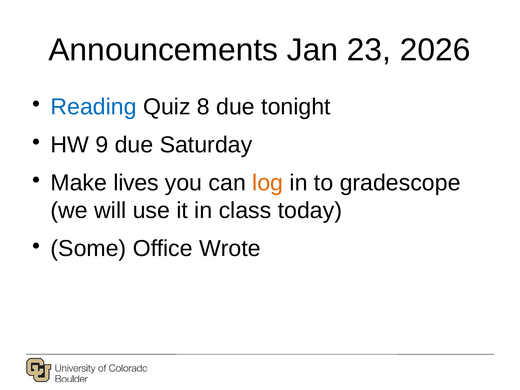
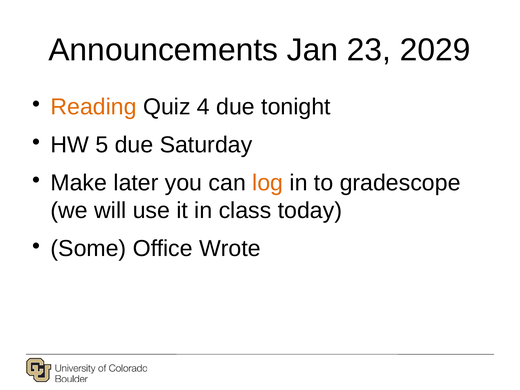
2026: 2026 -> 2029 (435, 50)
Reading colour: blue -> orange (94, 107)
8: 8 -> 4 (203, 107)
9: 9 -> 5 (102, 145)
lives: lives -> later (136, 183)
